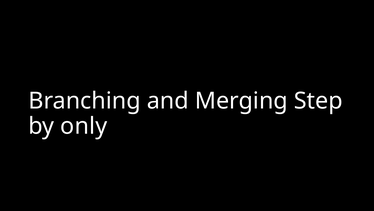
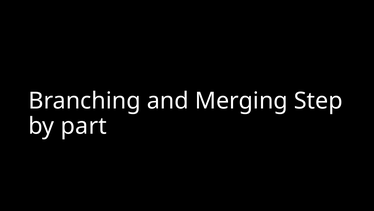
only: only -> part (84, 126)
